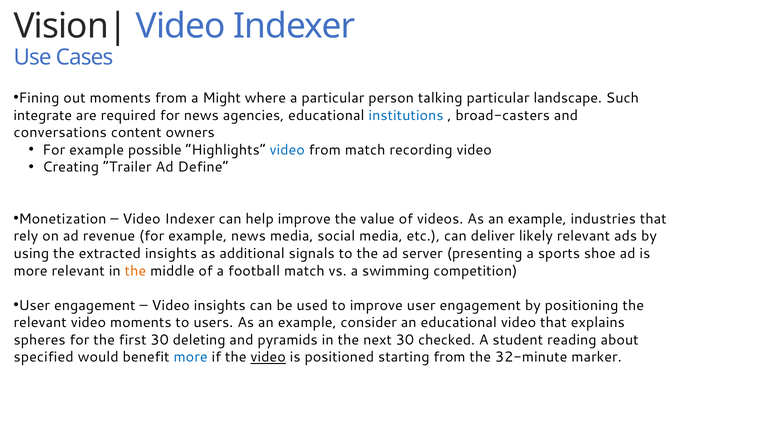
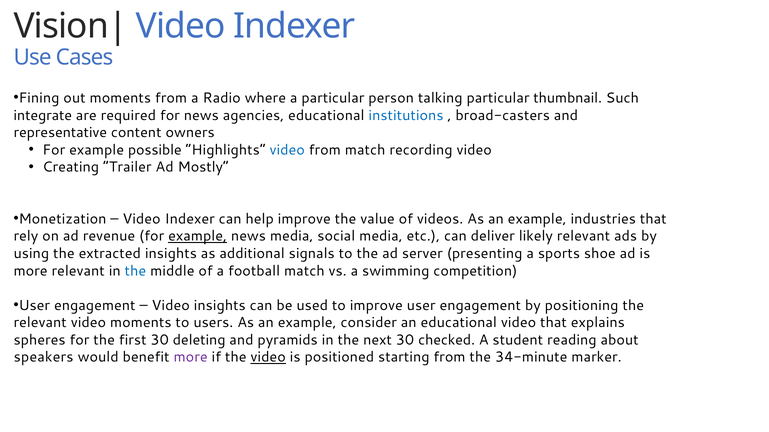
Might: Might -> Radio (222, 98)
landscape: landscape -> thumbnail (568, 98)
conversations: conversations -> representative (60, 133)
Define: Define -> Mostly (203, 167)
example underline: none -> present (198, 237)
the colour: orange -> blue (135, 271)
specified: specified -> speakers (44, 358)
more colour: blue -> purple (191, 358)
32-minute: 32-minute -> 34-minute (531, 358)
